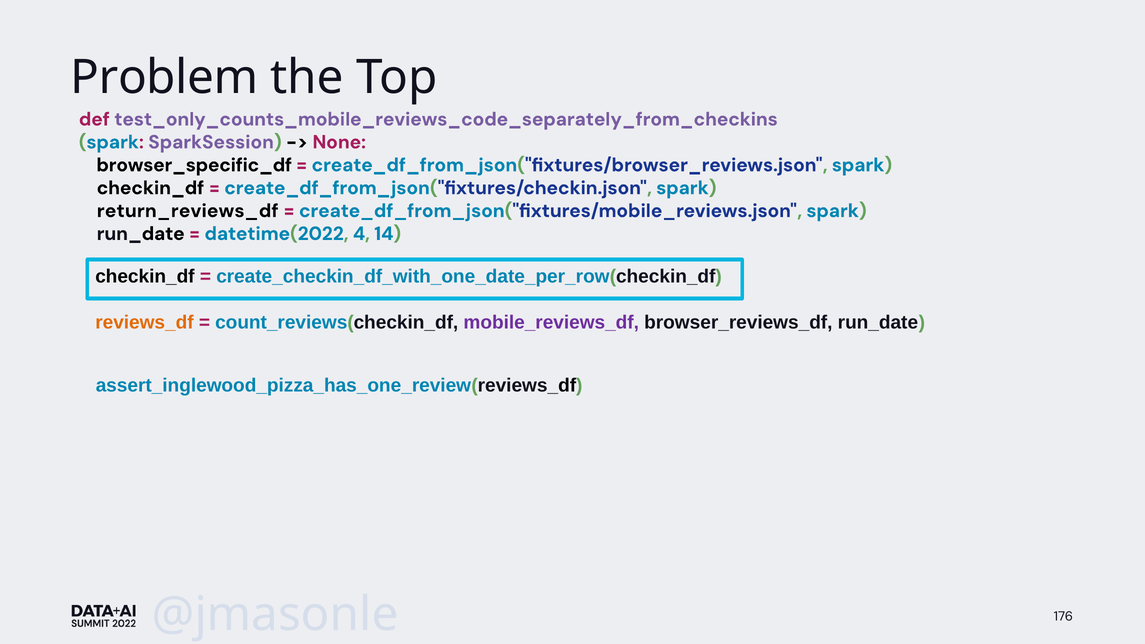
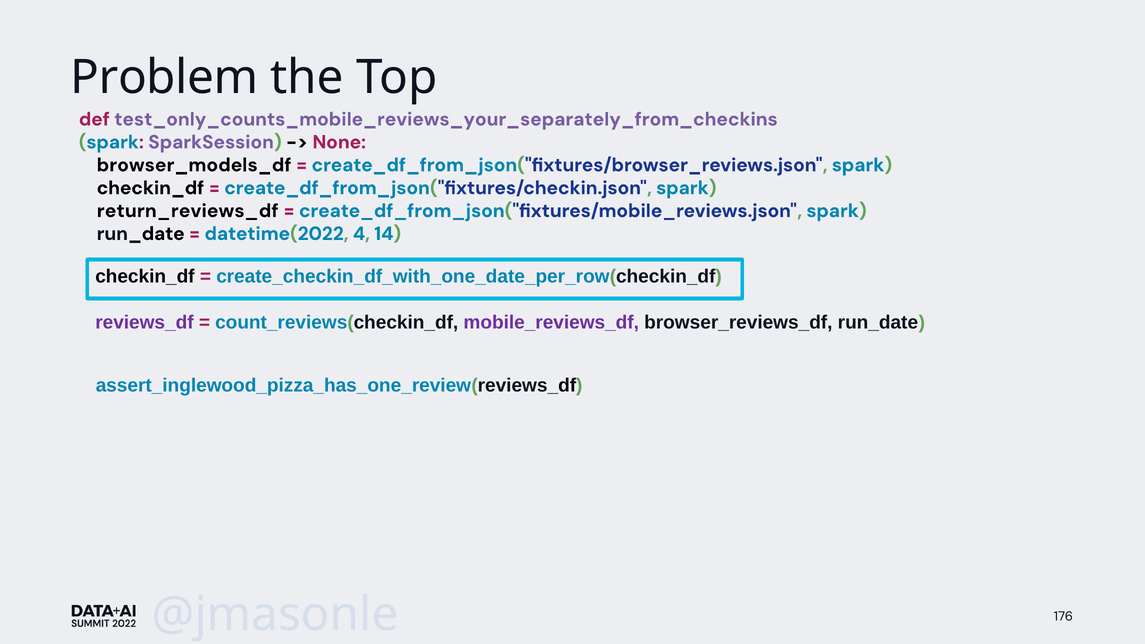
test_only_counts_mobile_reviews_code_separately_from_checkins: test_only_counts_mobile_reviews_code_separately_from_checkins -> test_only_counts_mobile_reviews_your_separately_from_checkins (446, 119)
browser_specific_df: browser_specific_df -> browser_models_df (194, 165)
reviews_df colour: orange -> purple (144, 322)
